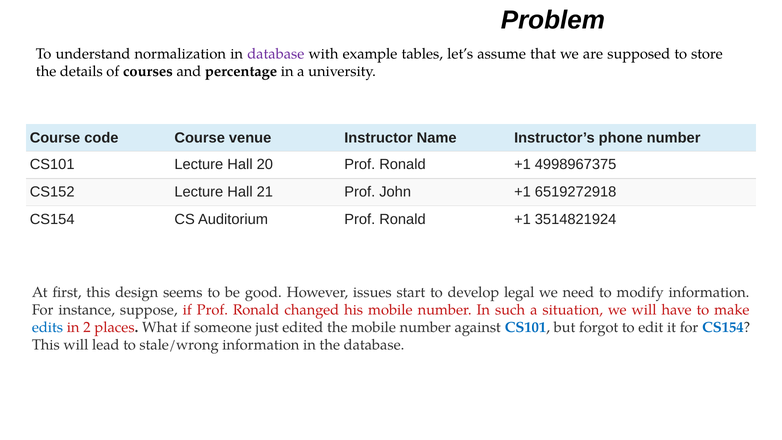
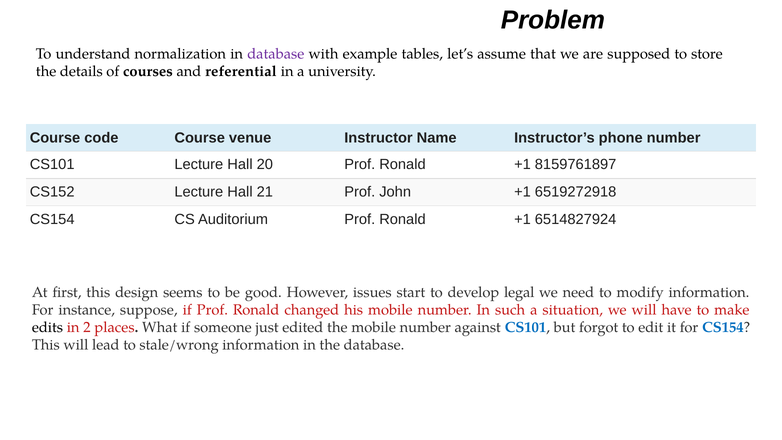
percentage: percentage -> referential (241, 72)
4998967375: 4998967375 -> 8159761897 (576, 164)
3514821924: 3514821924 -> 6514827924 (576, 219)
edits colour: blue -> black (47, 327)
